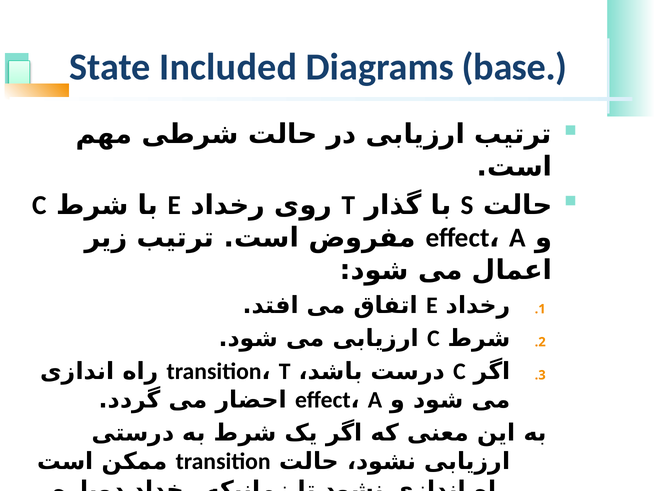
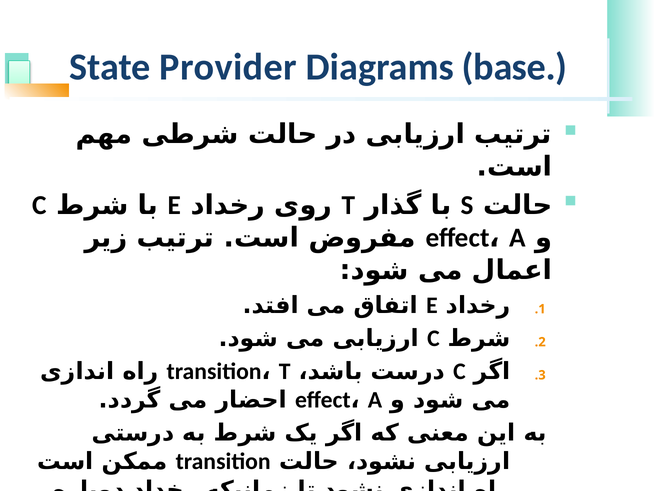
Included: Included -> Provider (228, 67)
